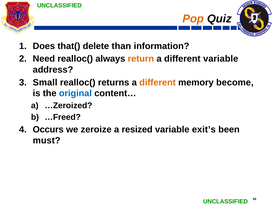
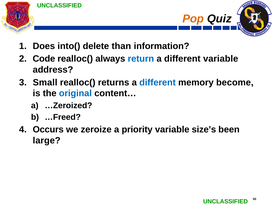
that(: that( -> into( (69, 46)
Need: Need -> Code (44, 59)
return colour: orange -> blue (141, 59)
different colour: orange -> blue (158, 82)
resized: resized -> priority (137, 129)
exit’s: exit’s -> size’s (204, 129)
must: must -> large (47, 140)
